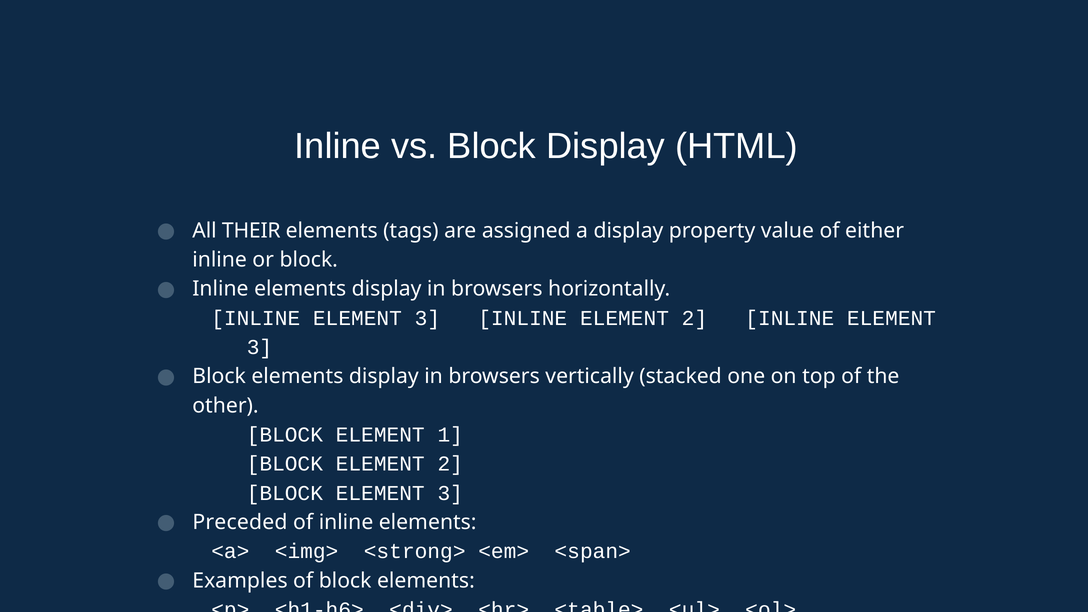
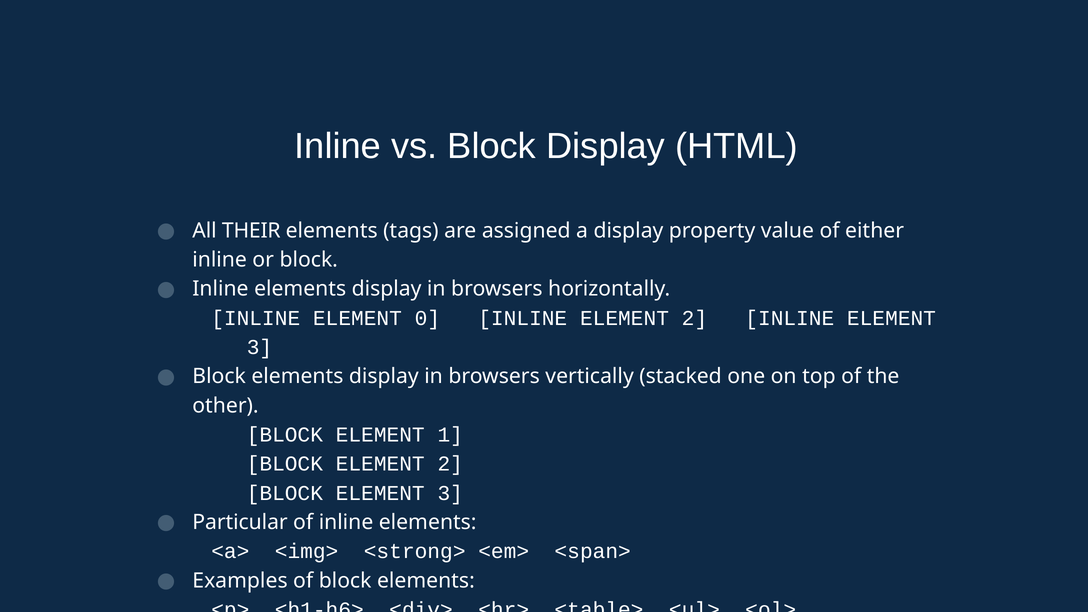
3: 3 -> 0 (427, 318)
Preceded: Preceded -> Particular (240, 522)
